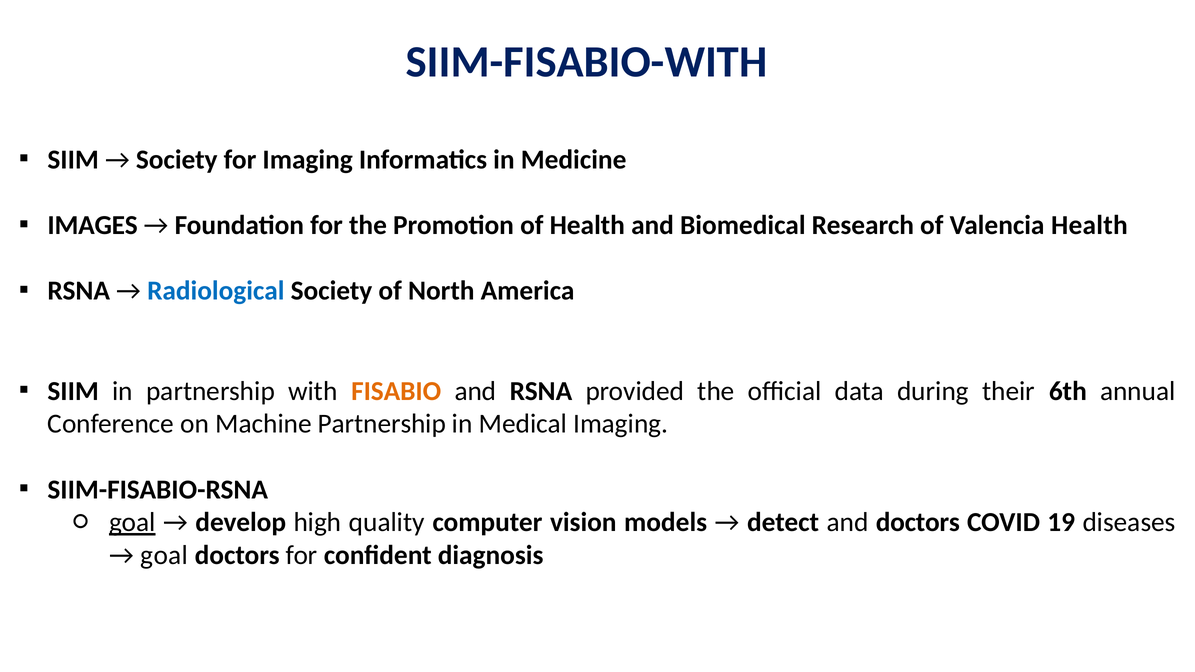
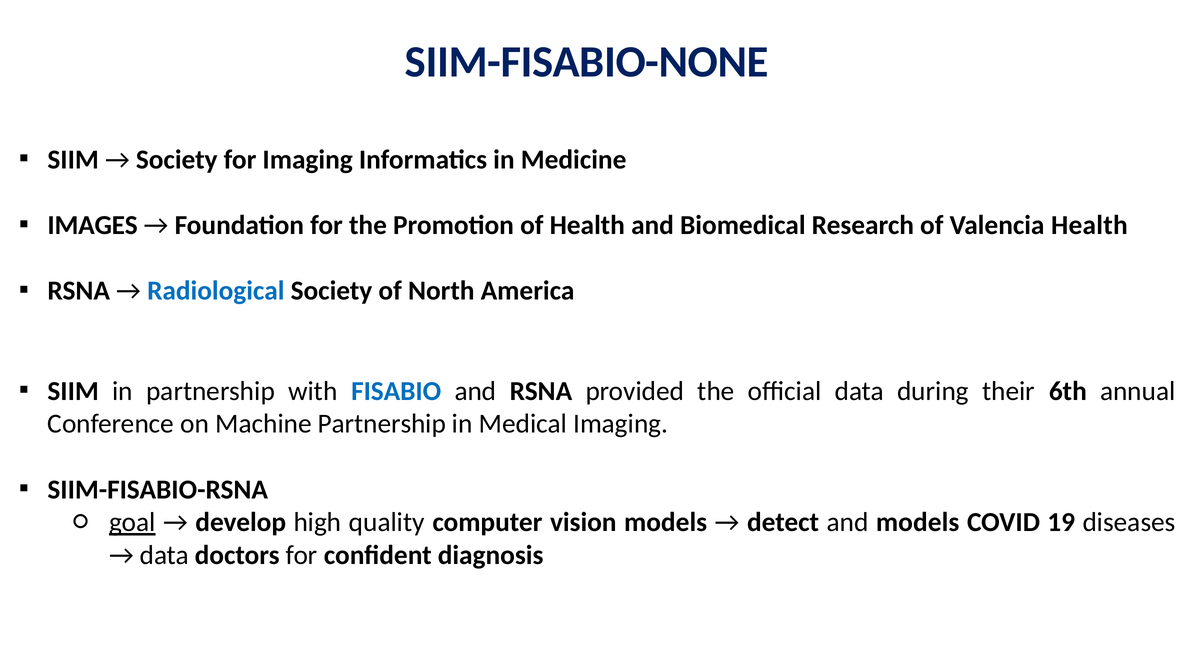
SIIM-FISABIO-WITH: SIIM-FISABIO-WITH -> SIIM-FISABIO-NONE (587, 62)
FISABIO colour: orange -> blue (396, 391)
and doctors: doctors -> models (918, 523)
goal: goal -> data (164, 555)
